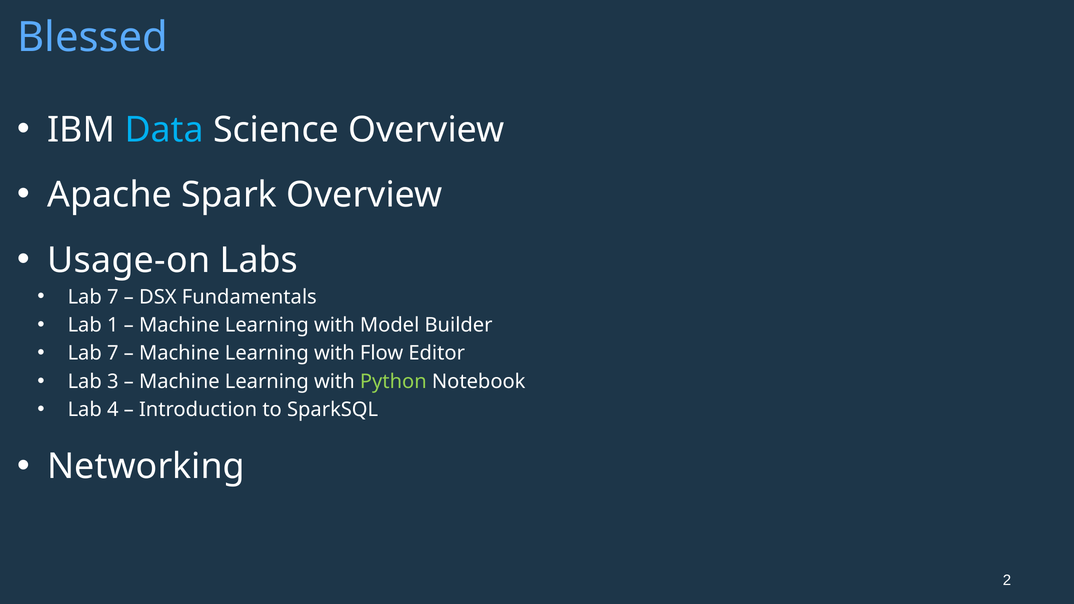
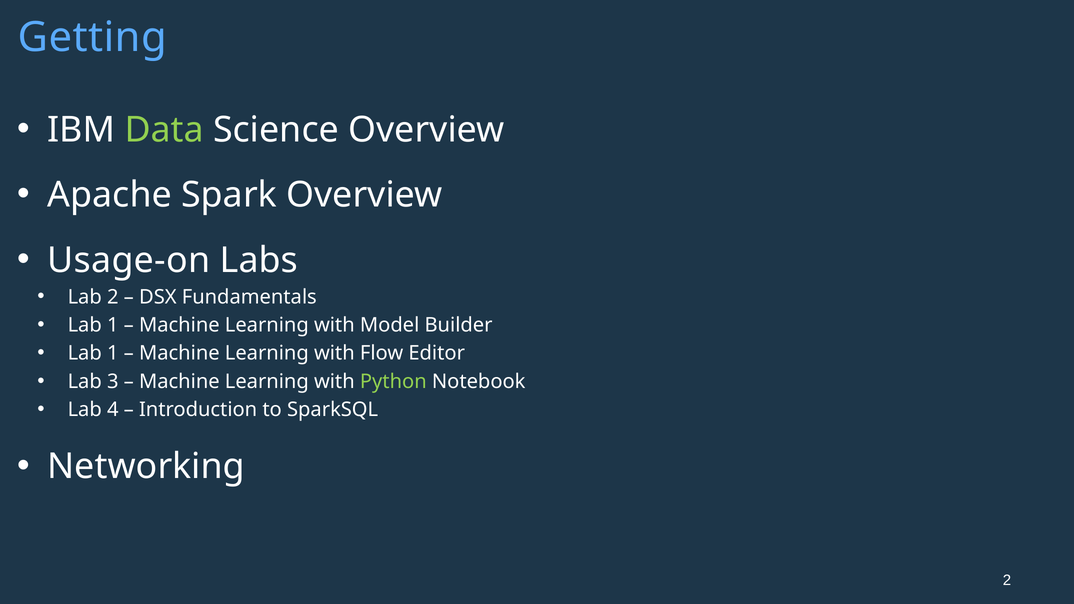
Blessed: Blessed -> Getting (92, 38)
Data colour: light blue -> light green (164, 130)
7: 7 -> 2 (113, 297)
7: 7 -> 1 (113, 353)
